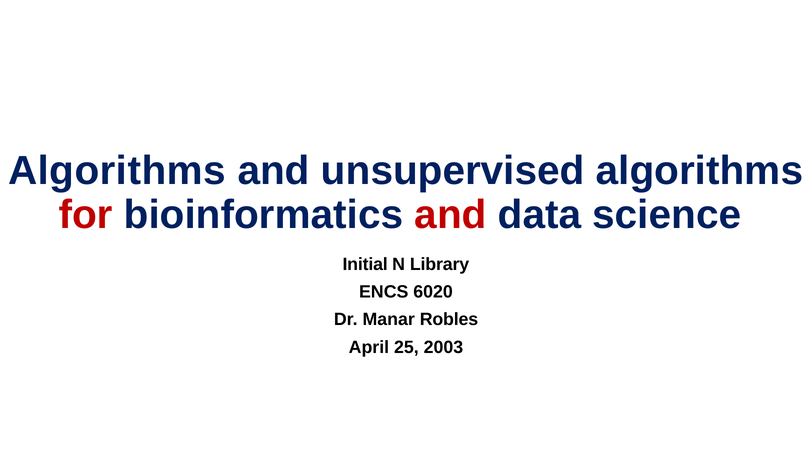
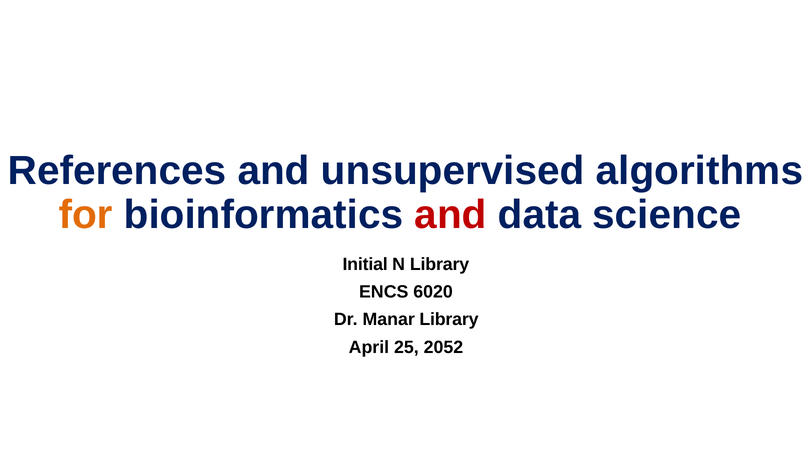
Algorithms: Algorithms -> References (117, 171)
for colour: red -> orange (86, 215)
Manar Robles: Robles -> Library (449, 319)
2003: 2003 -> 2052 (443, 347)
